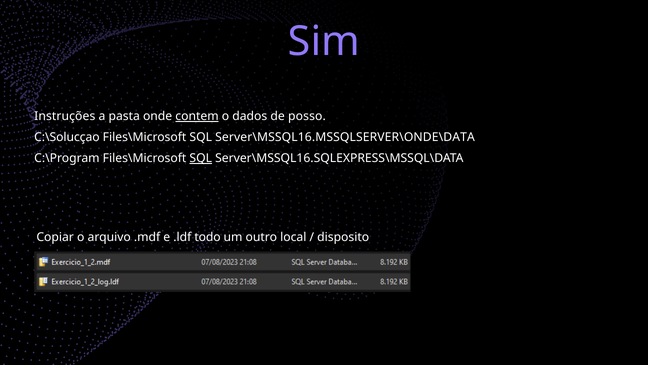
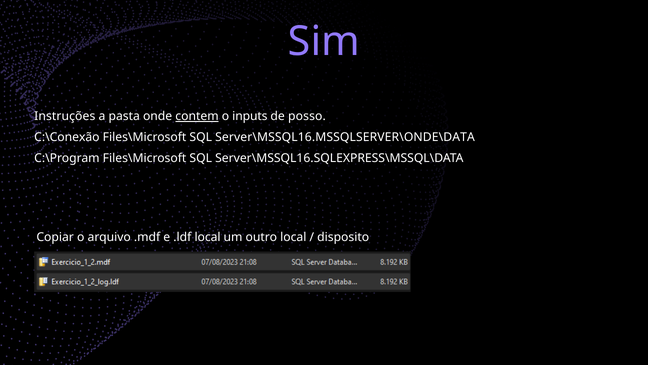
dados: dados -> inputs (250, 116)
C:\Solucçao: C:\Solucçao -> C:\Conexão (67, 137)
SQL underline: present -> none (201, 158)
.ldf todo: todo -> local (208, 237)
